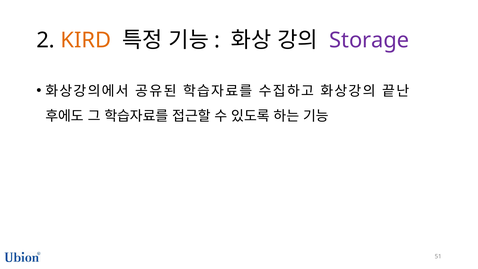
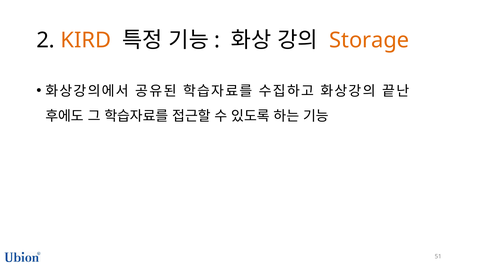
Storage colour: purple -> orange (369, 40)
